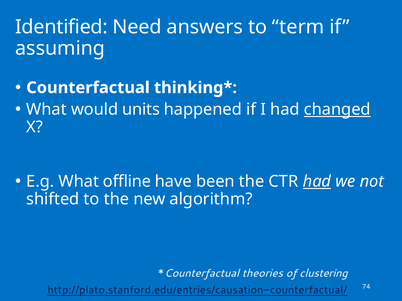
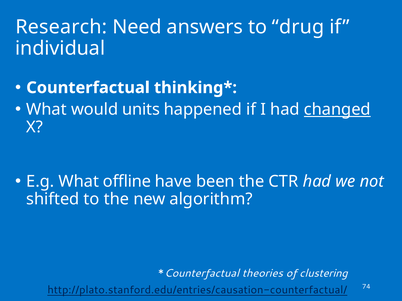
Identified: Identified -> Research (61, 27)
term: term -> drug (298, 27)
assuming: assuming -> individual (60, 48)
had underline: present -> none (317, 182)
